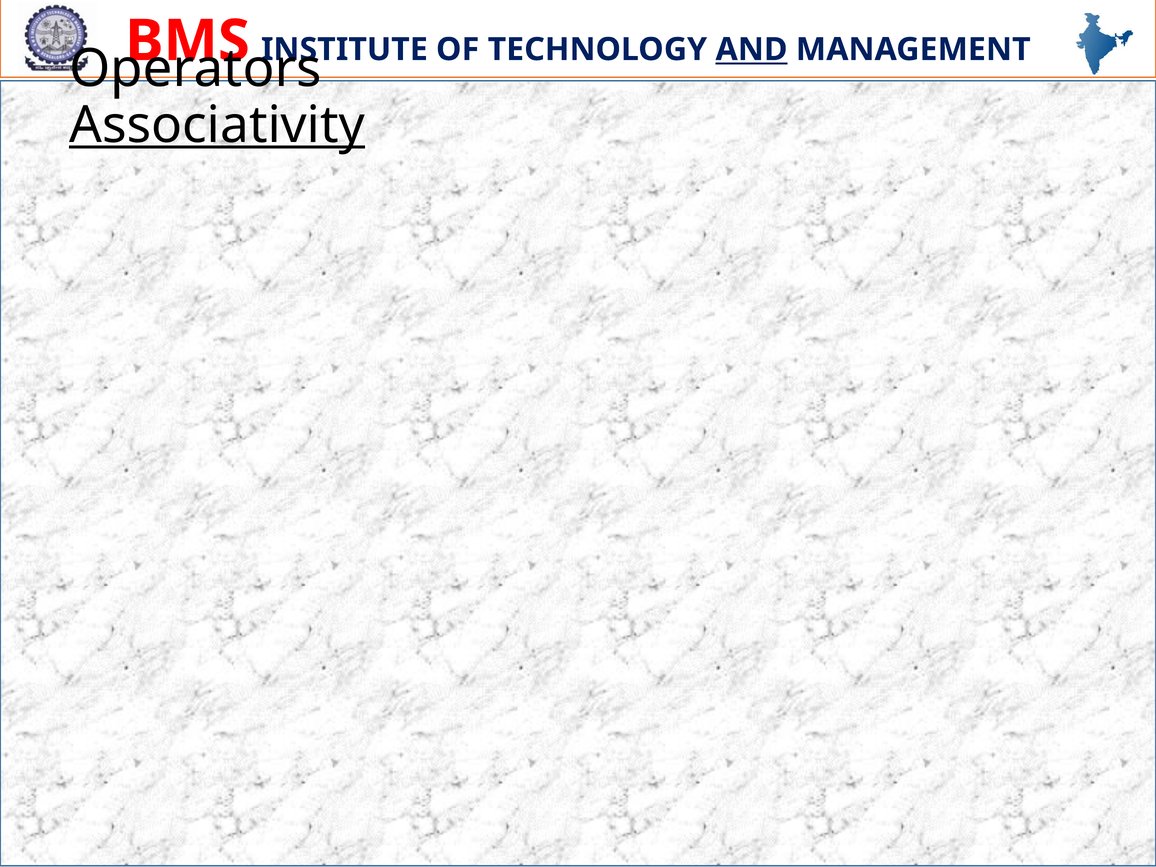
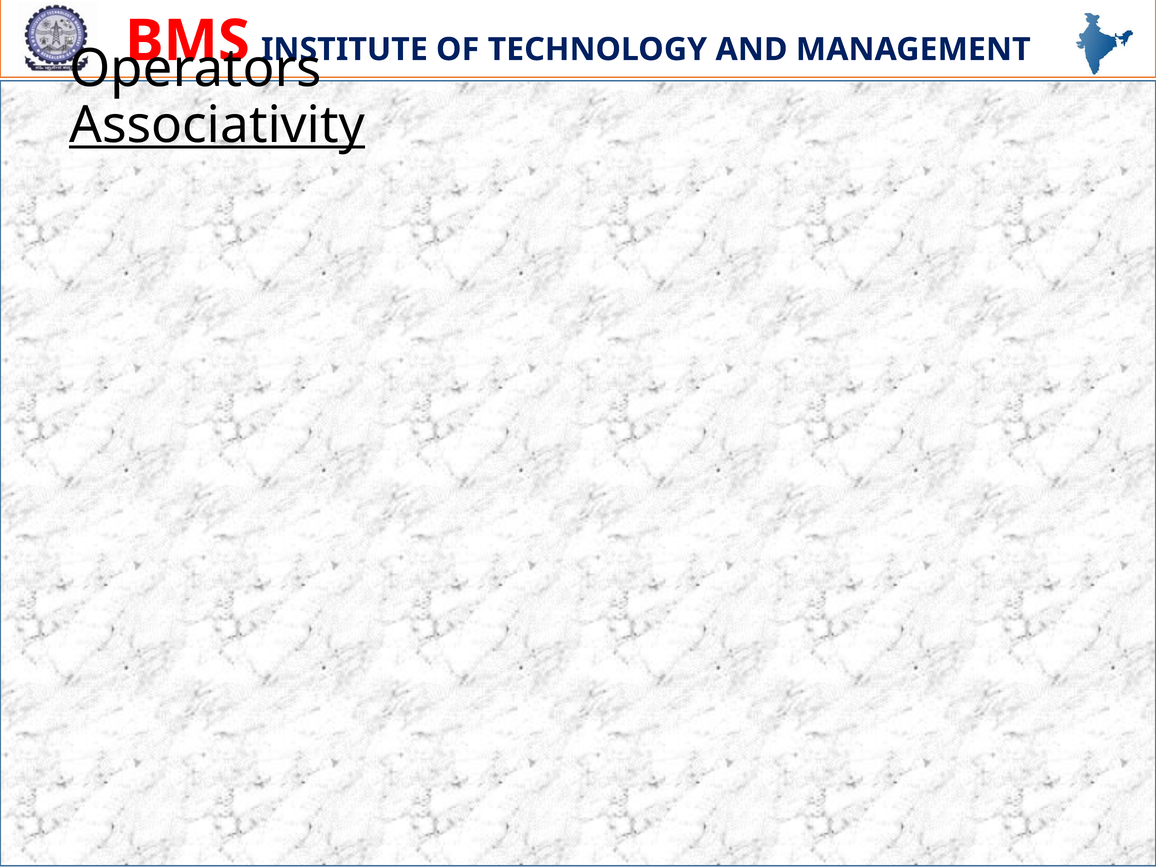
AND underline: present -> none (752, 49)
